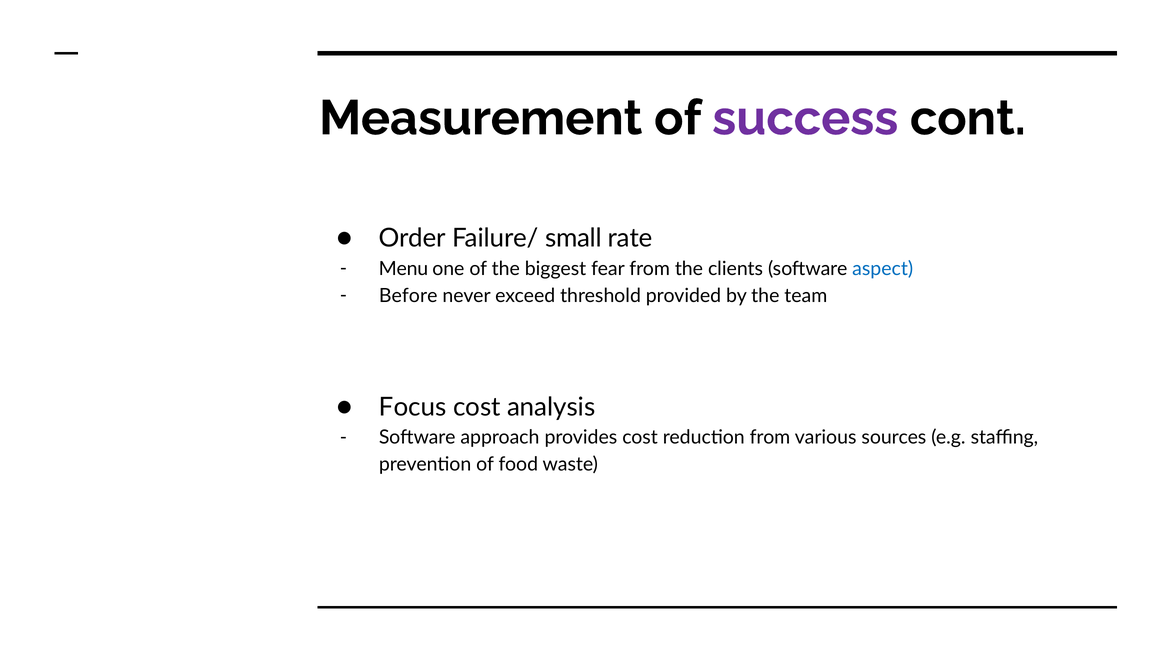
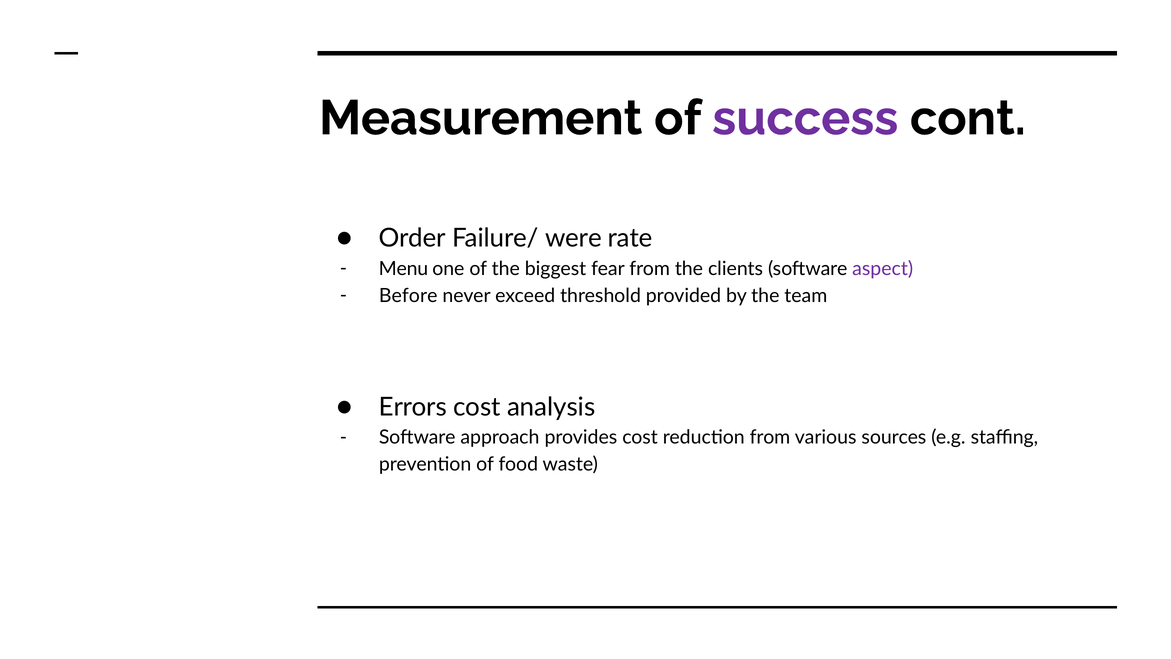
small: small -> were (574, 238)
aspect colour: blue -> purple (883, 269)
Focus: Focus -> Errors (413, 407)
